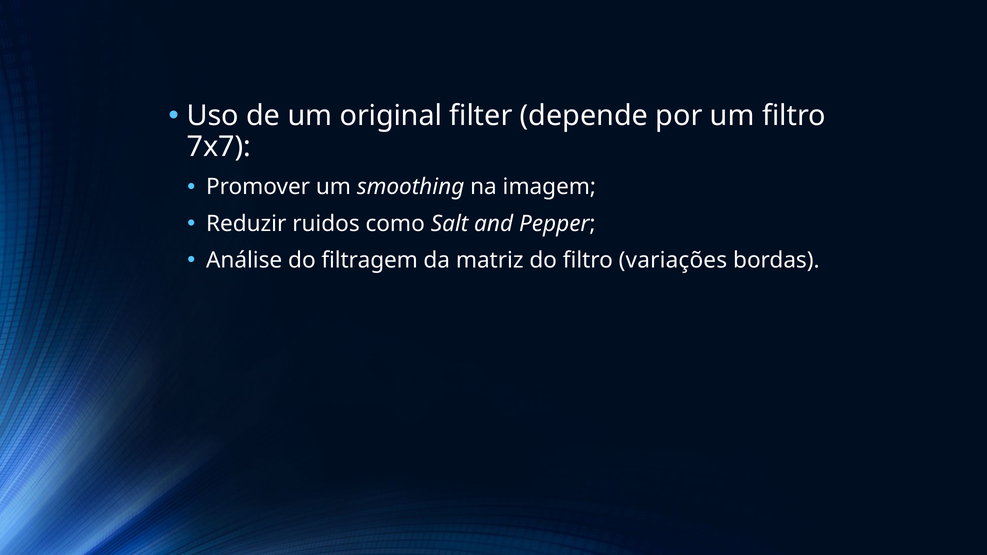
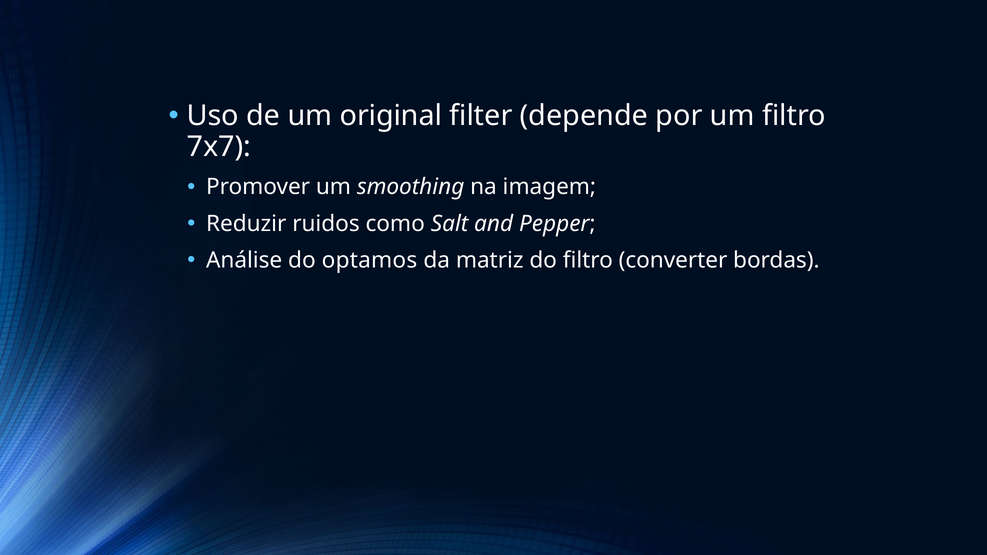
filtragem: filtragem -> optamos (369, 261)
variações: variações -> converter (673, 261)
